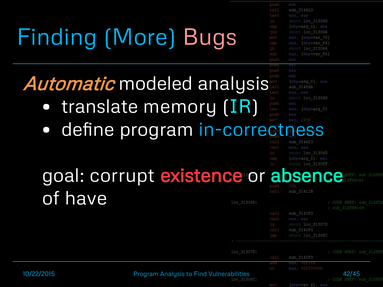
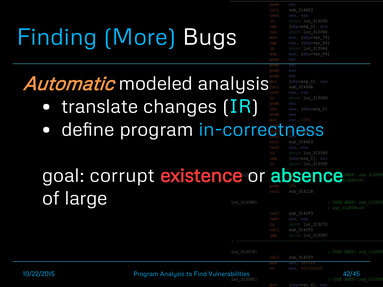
Bugs colour: pink -> white (210, 37)
memory: memory -> changes (180, 107)
have: have -> large (86, 199)
